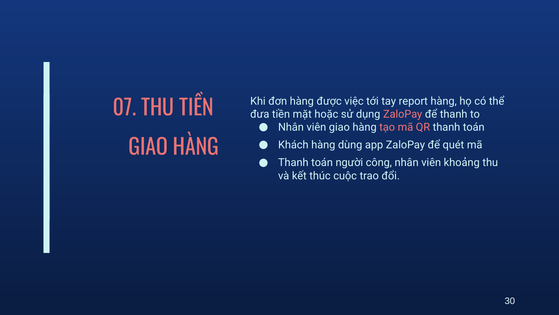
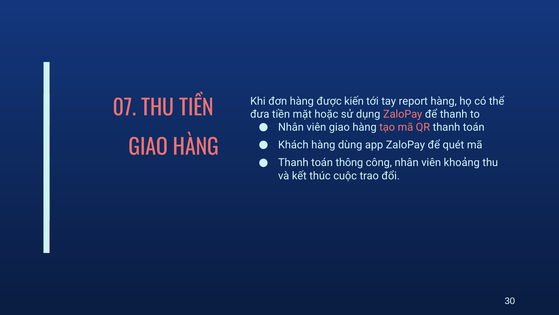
việc: việc -> kiến (354, 101)
người: người -> thông (349, 162)
